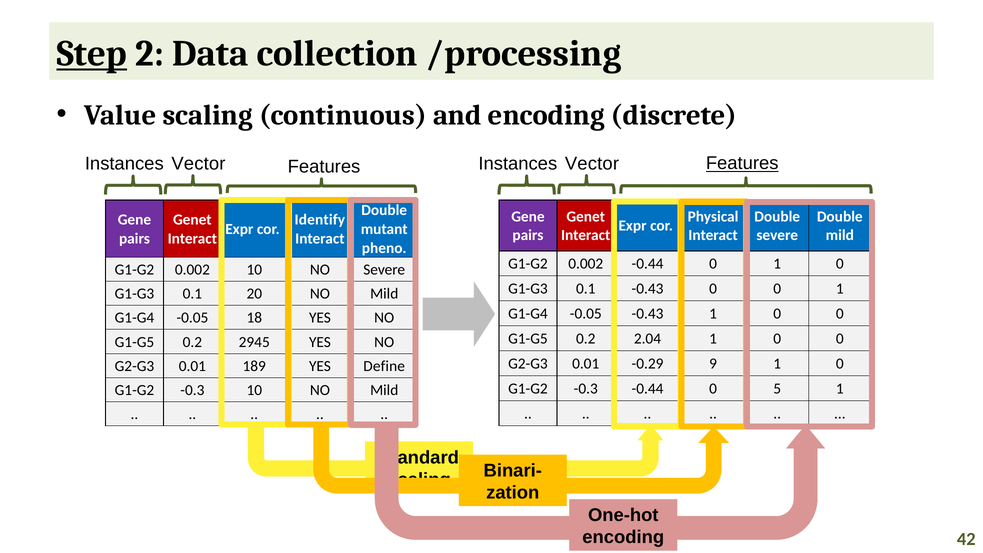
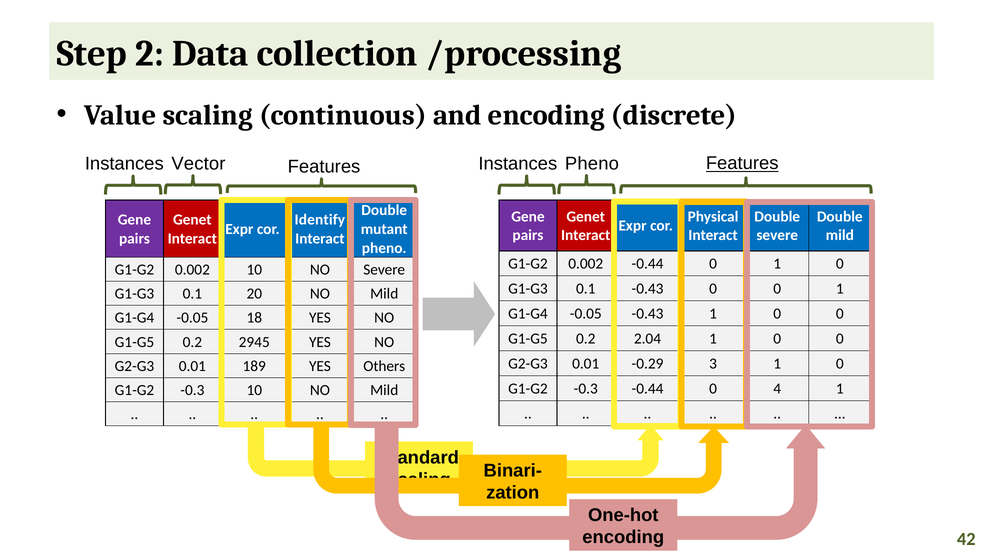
Step underline: present -> none (92, 54)
Vector: Vector -> Pheno (592, 164)
9: 9 -> 3 (713, 364)
Define: Define -> Others (384, 366)
5: 5 -> 4 (777, 389)
